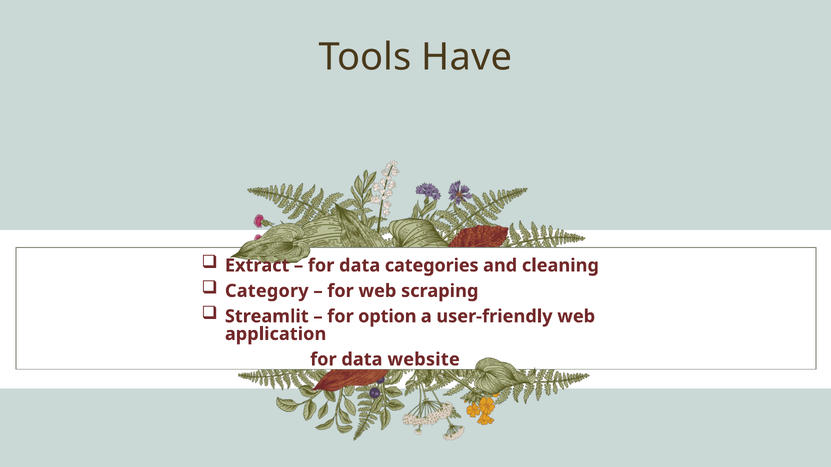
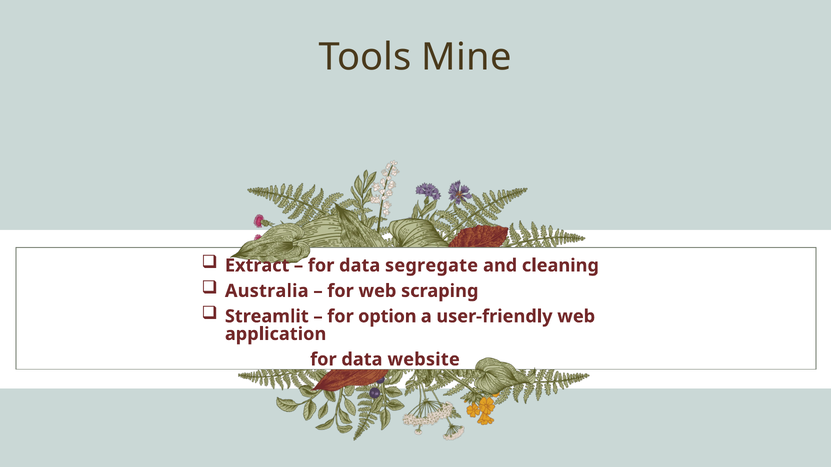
Have: Have -> Mine (466, 57)
categories: categories -> segregate (432, 266)
Category: Category -> Australia (267, 291)
